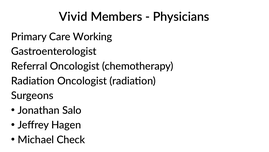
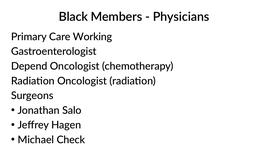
Vivid: Vivid -> Black (73, 17)
Referral: Referral -> Depend (29, 66)
